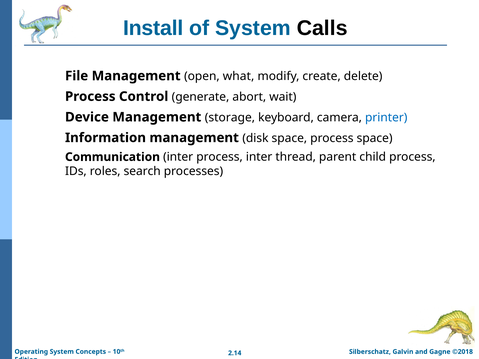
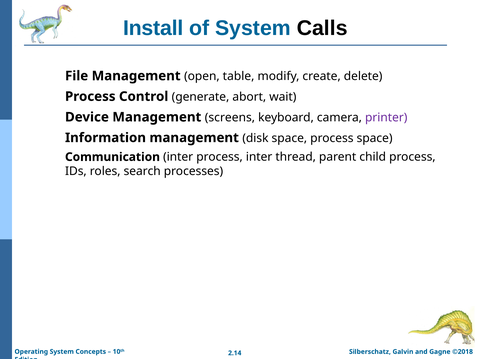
what: what -> table (239, 76)
storage: storage -> screens (230, 118)
printer colour: blue -> purple (386, 118)
